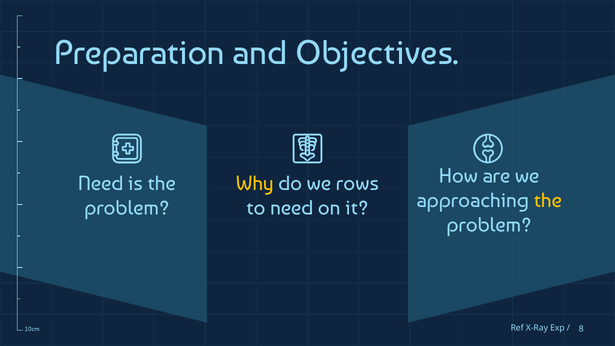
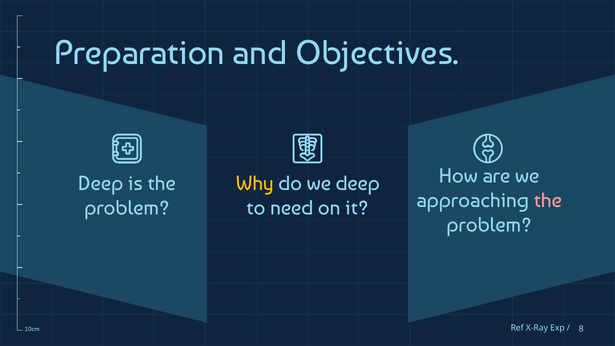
Need: Need -> Deep (101, 183)
we rows: rows -> deep (358, 183)
the colour: yellow -> pink (548, 200)
